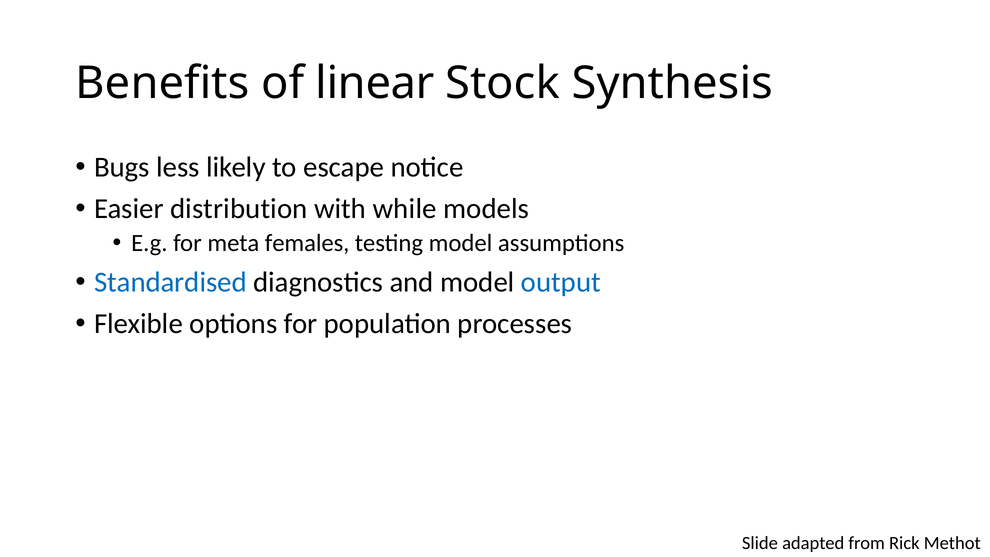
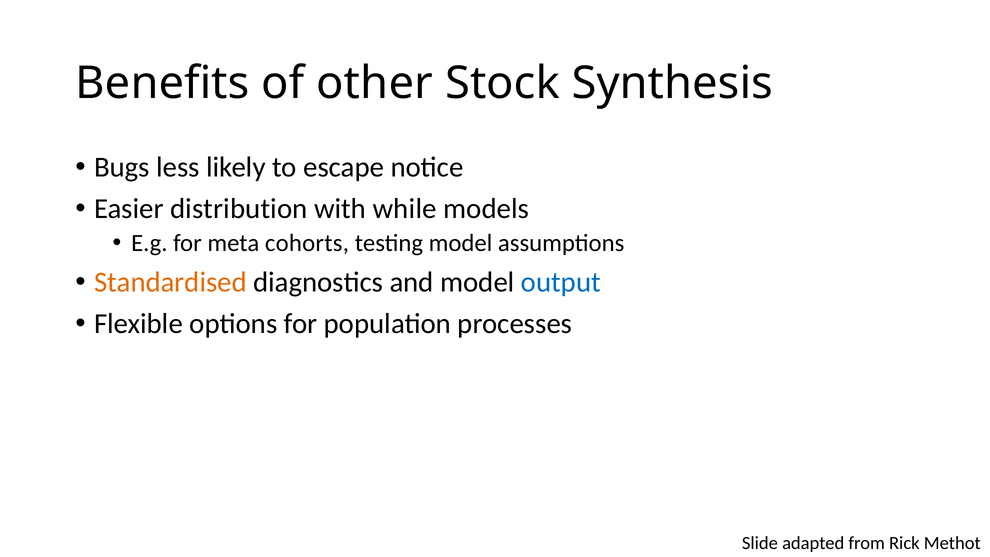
linear: linear -> other (375, 83)
females: females -> cohorts (307, 243)
Standardised colour: blue -> orange (170, 282)
